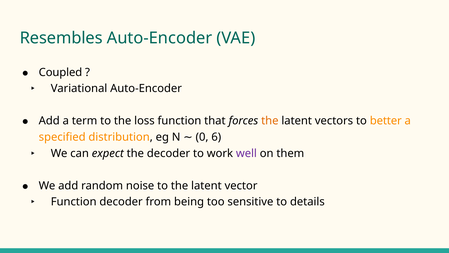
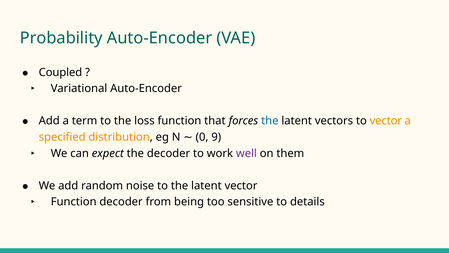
Resembles: Resembles -> Probability (61, 38)
the colour: orange -> blue (270, 121)
to better: better -> vector (386, 121)
6: 6 -> 9 (216, 137)
